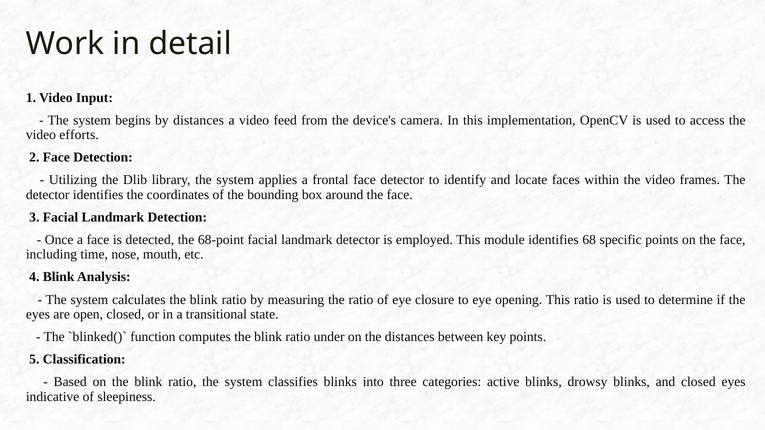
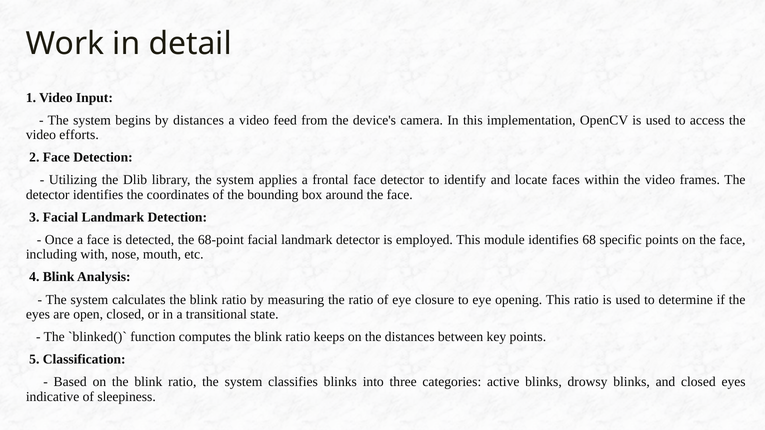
time: time -> with (94, 255)
under: under -> keeps (329, 337)
